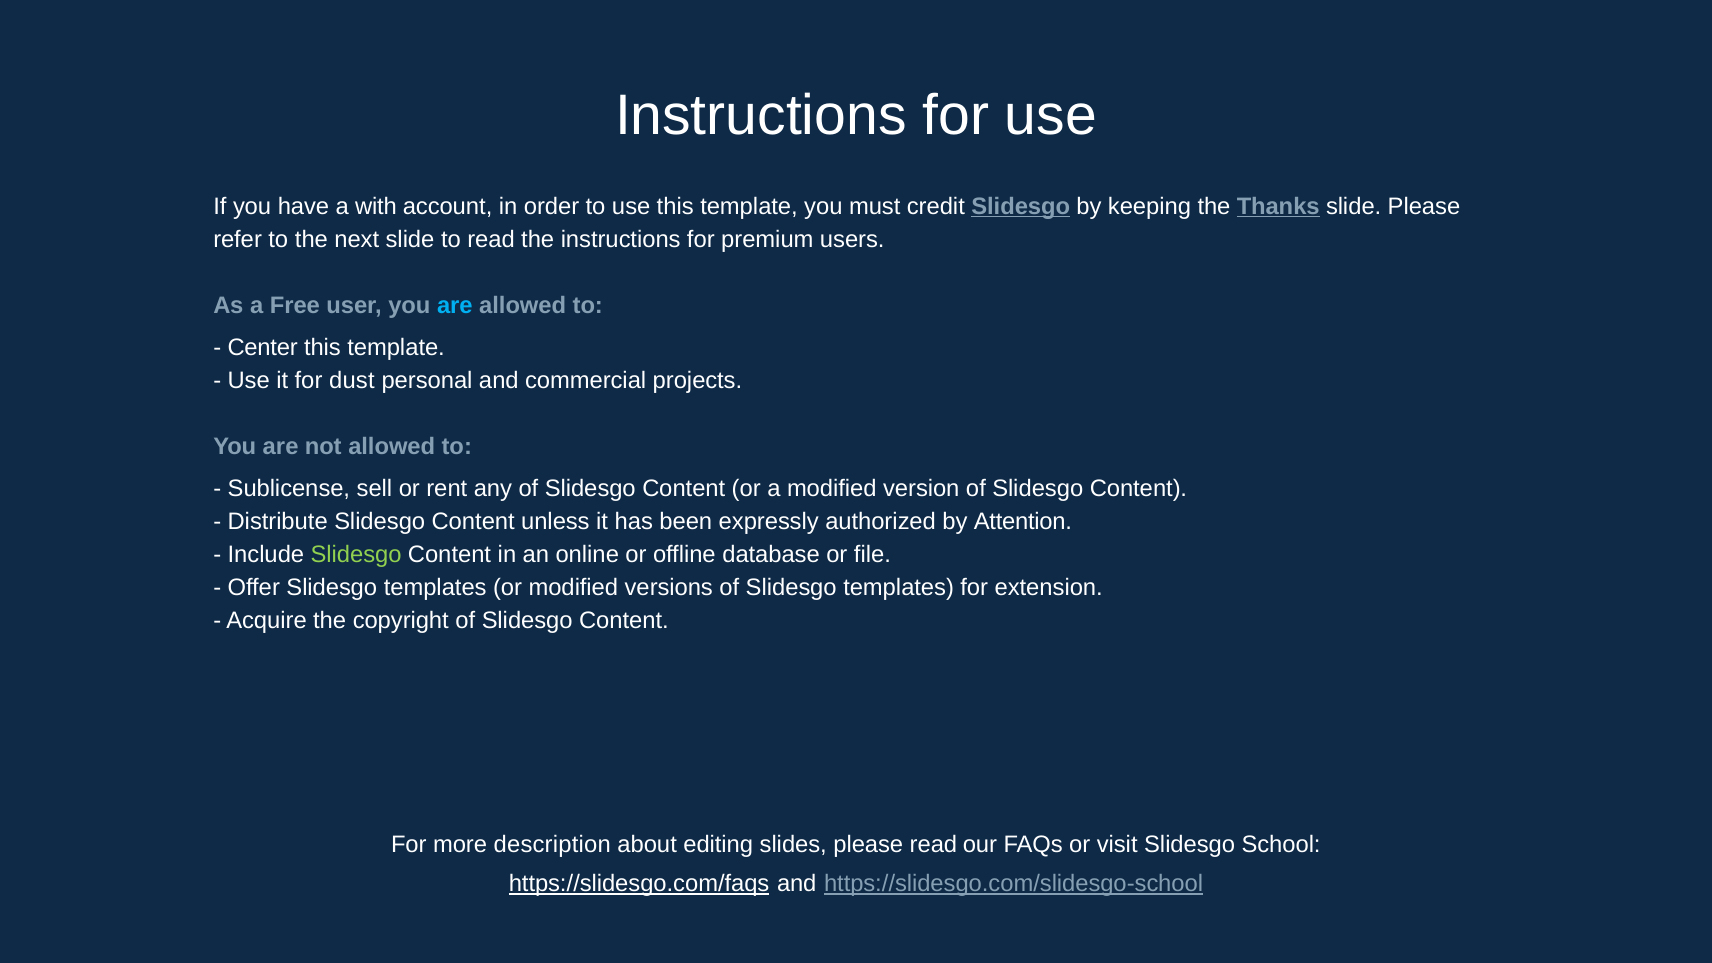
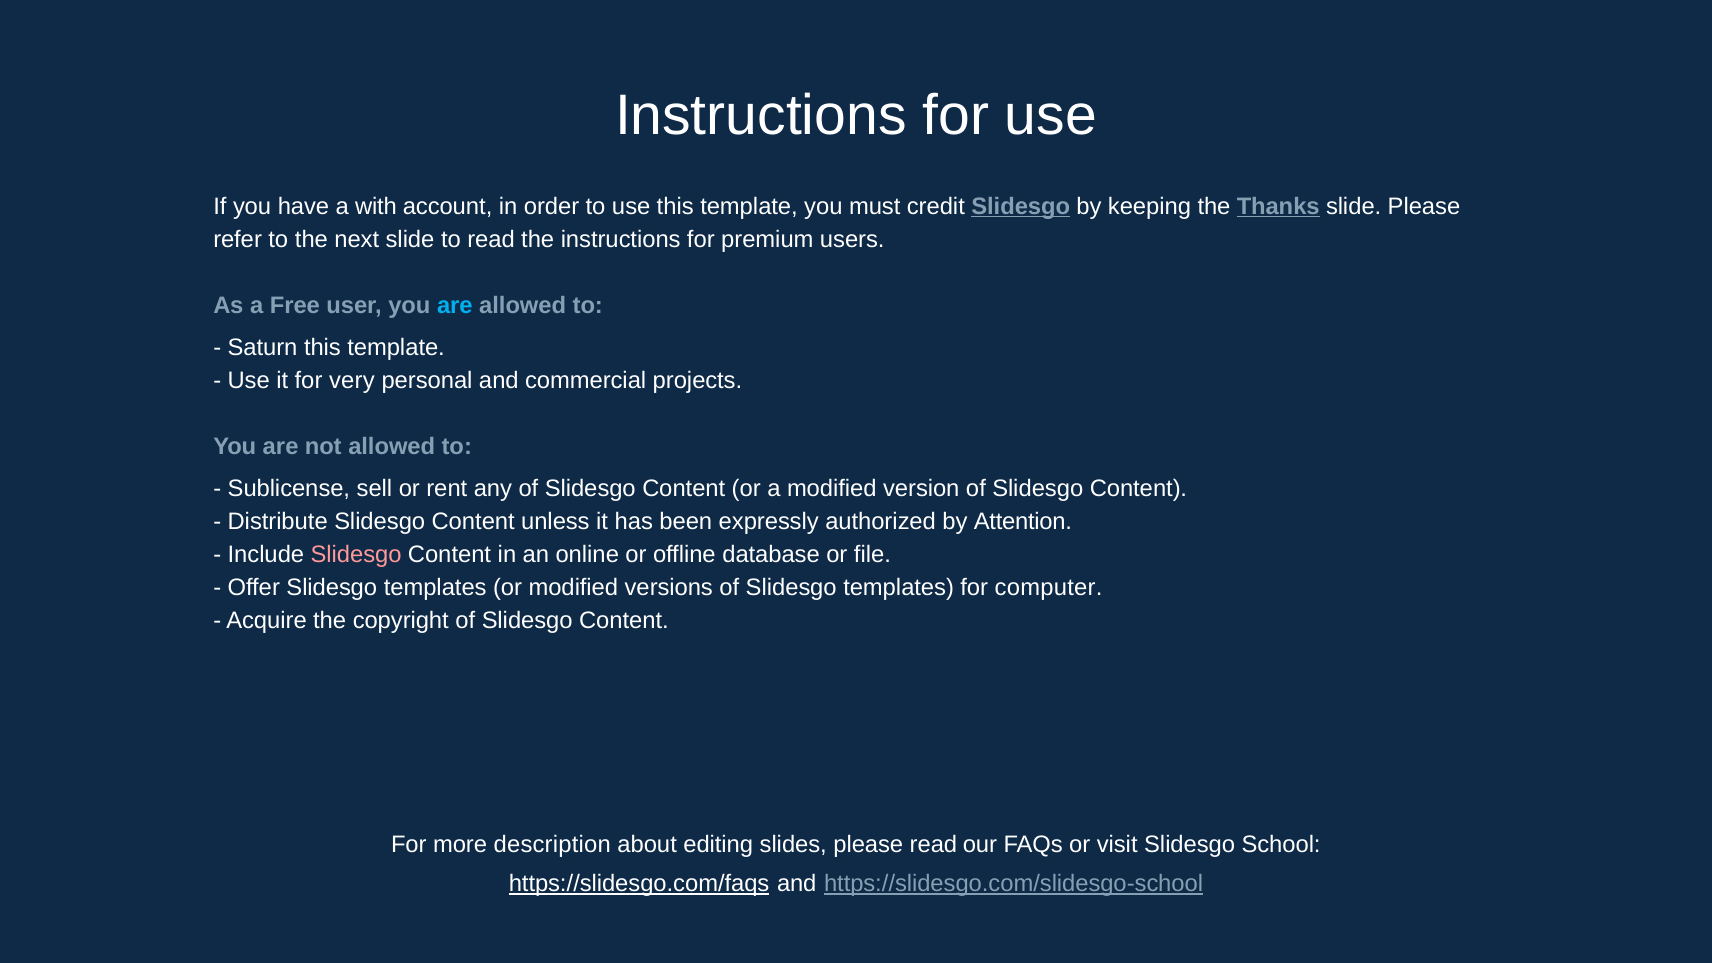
Center: Center -> Saturn (263, 348)
dust: dust -> very (352, 380)
Slidesgo colour: light green -> pink (356, 555)
extension: extension -> computer (1049, 587)
